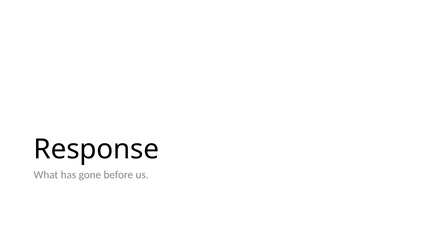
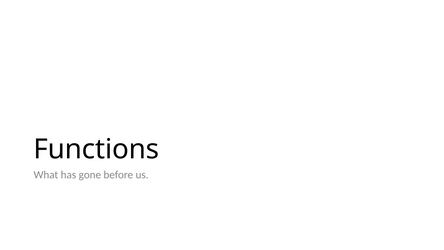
Response: Response -> Functions (96, 149)
